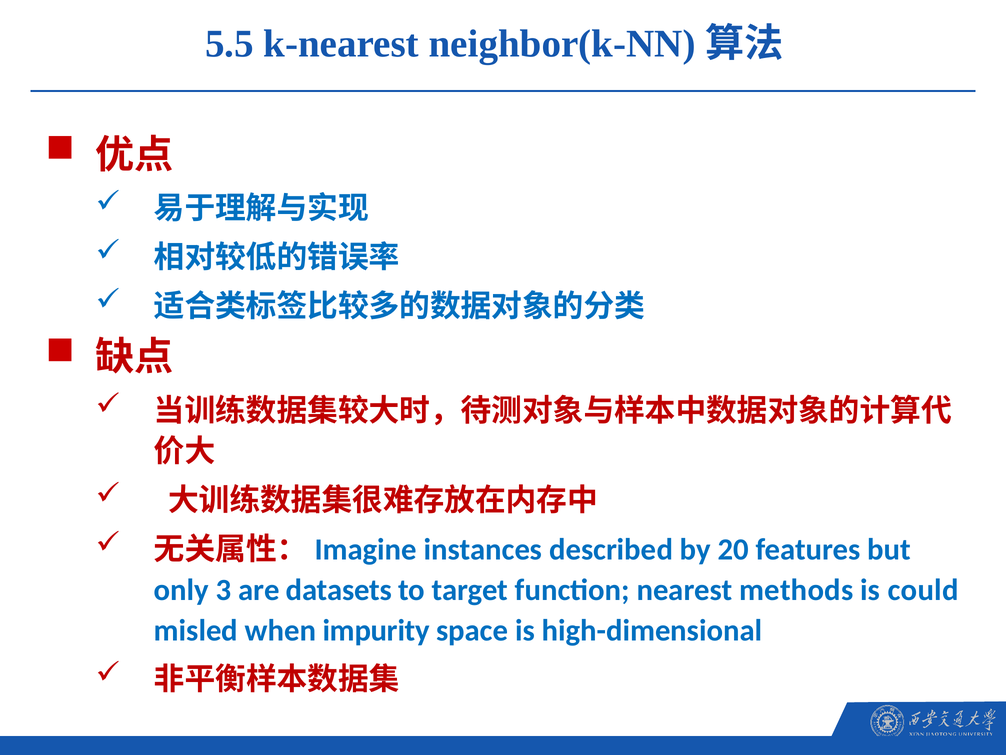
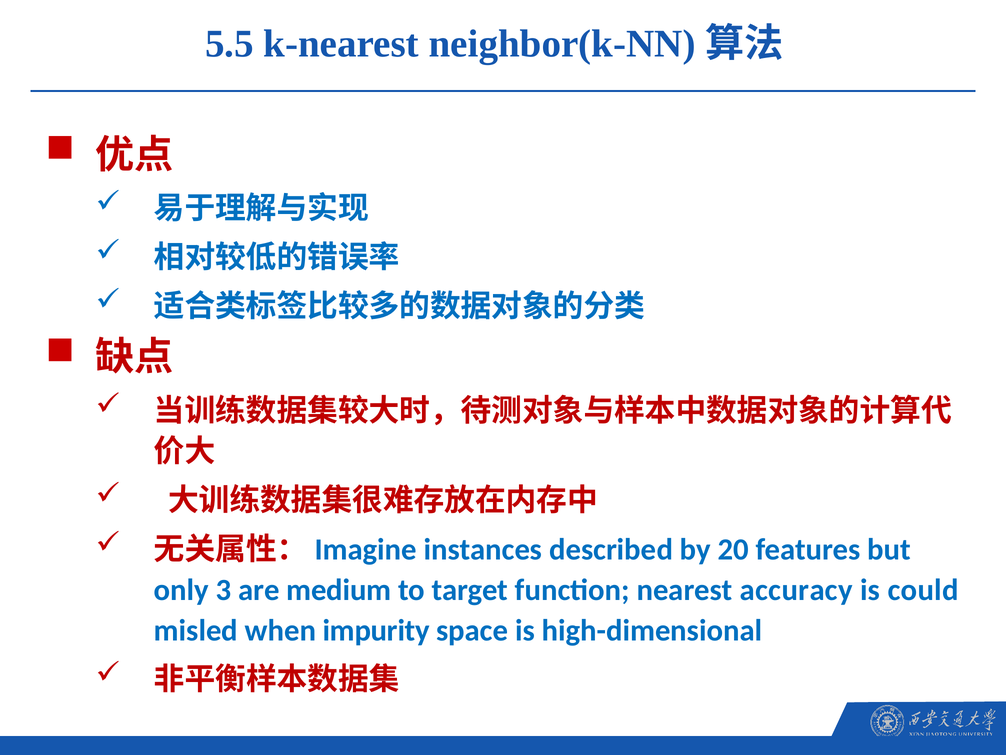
datasets: datasets -> medium (339, 590)
methods: methods -> accuracy (796, 590)
